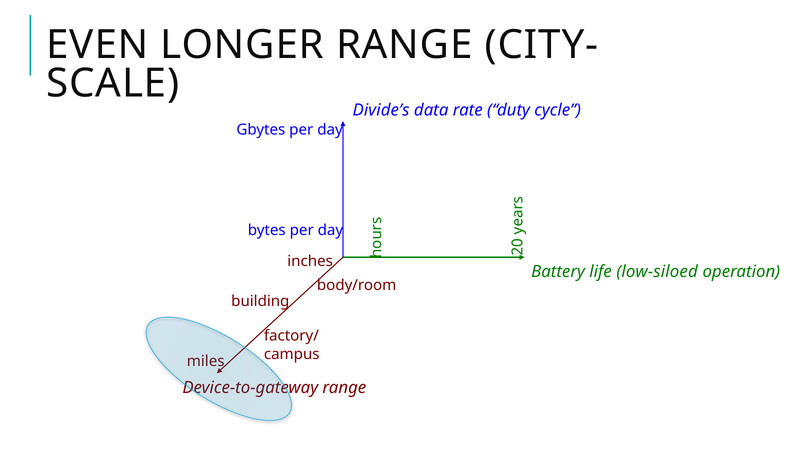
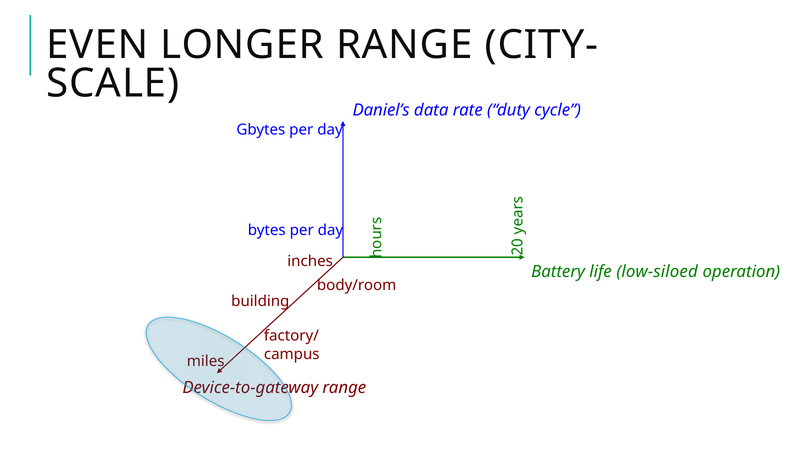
Divide’s: Divide’s -> Daniel’s (381, 110)
